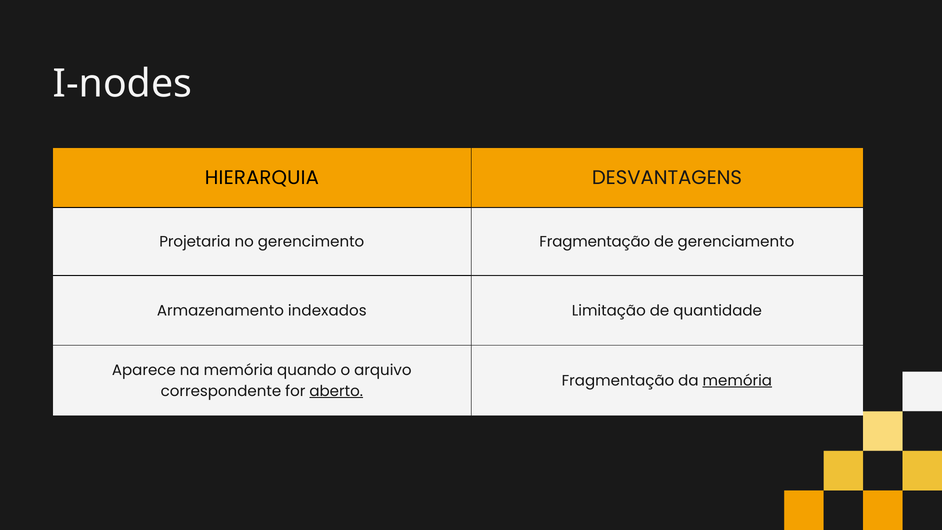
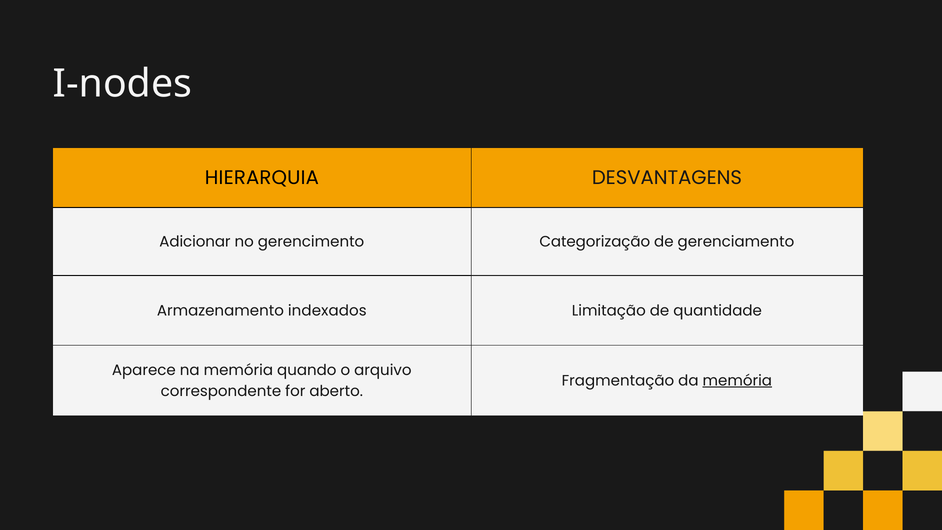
Projetaria: Projetaria -> Adicionar (195, 242)
gerencimento Fragmentação: Fragmentação -> Categorização (595, 242)
aberto underline: present -> none (336, 391)
